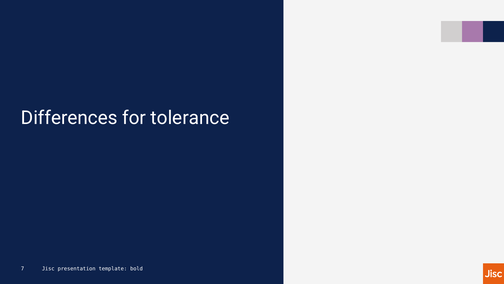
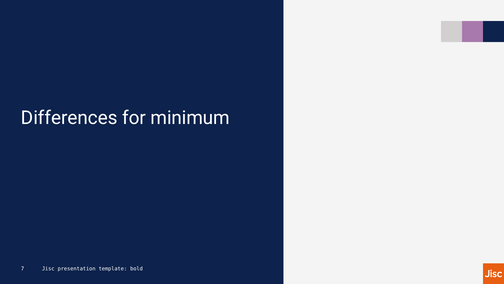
tolerance: tolerance -> minimum (190, 118)
